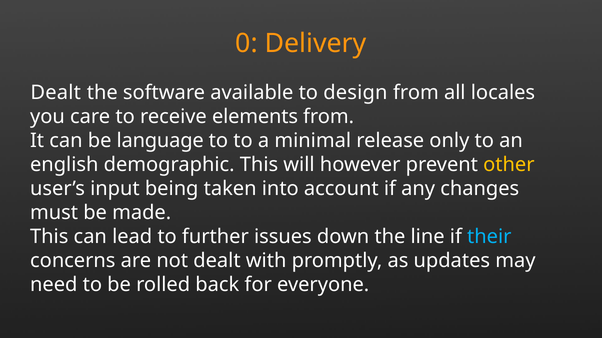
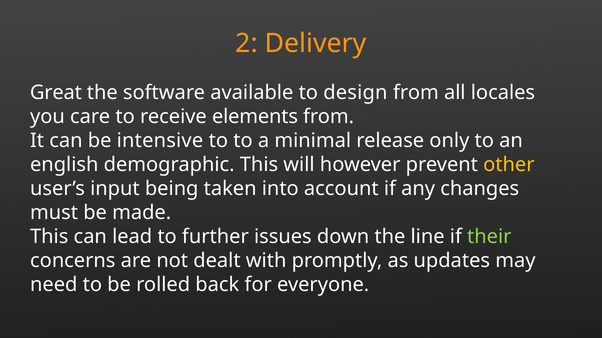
0: 0 -> 2 (247, 44)
Dealt: Dealt -> Great (56, 93)
language: language -> intensive (160, 141)
their colour: light blue -> light green (489, 237)
